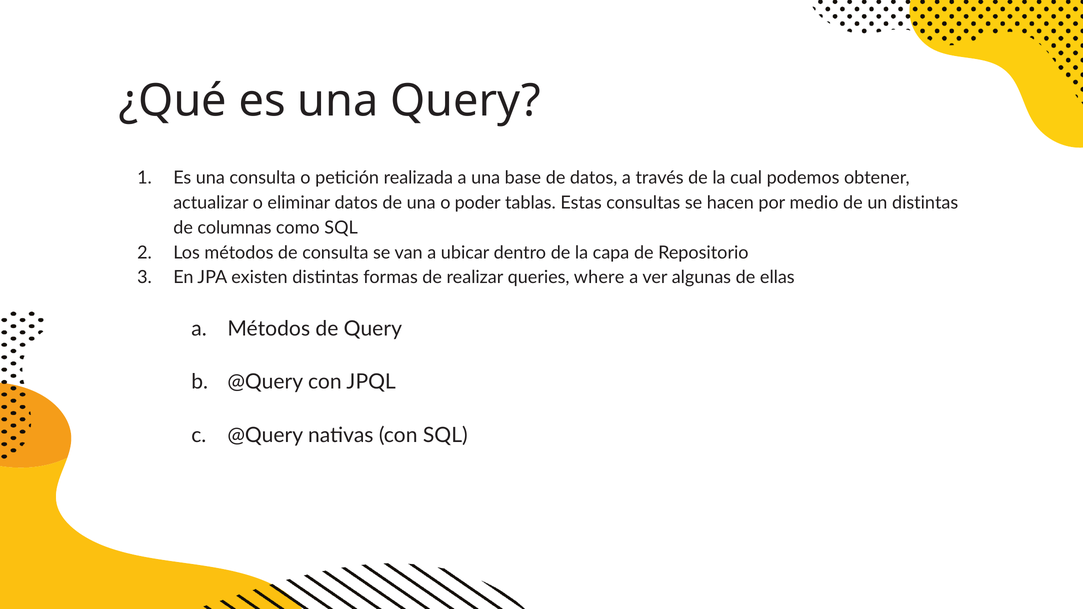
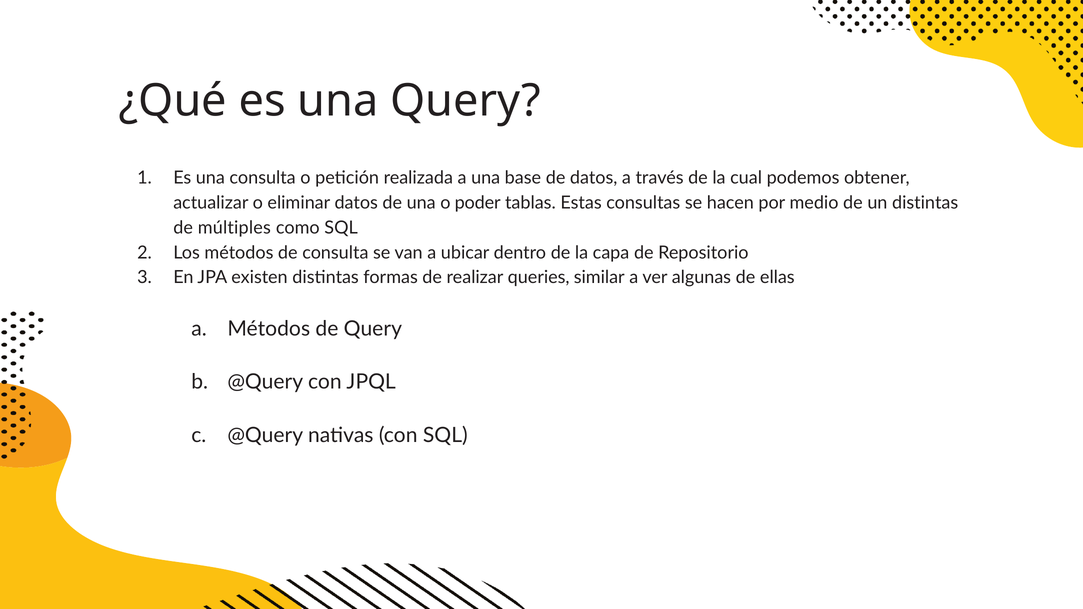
columnas: columnas -> múltiples (234, 228)
where: where -> similar (599, 278)
